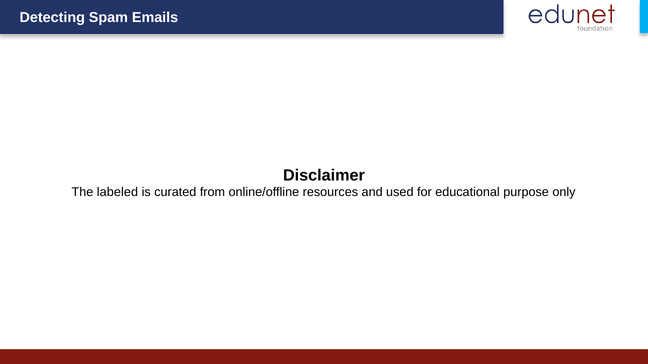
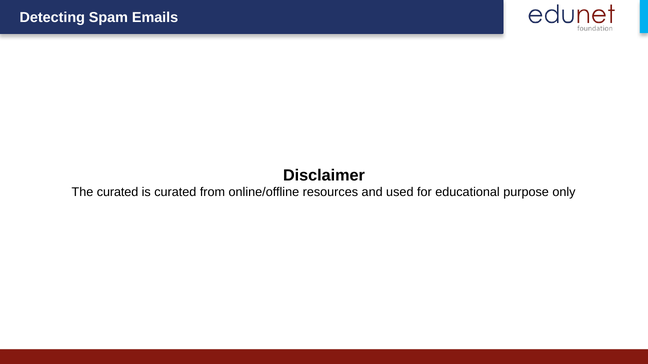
The labeled: labeled -> curated (118, 193)
